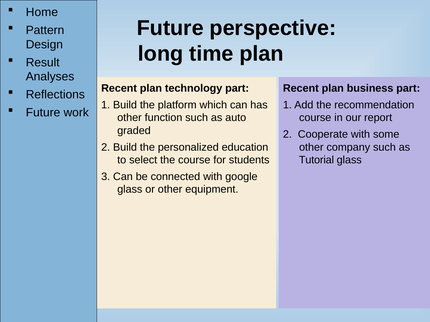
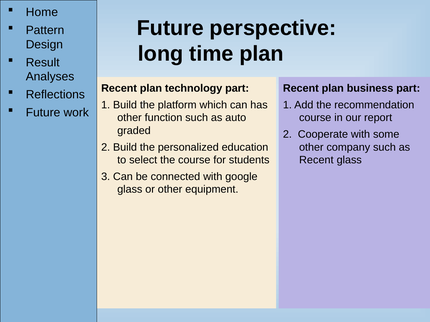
Tutorial: Tutorial -> Recent (316, 160)
